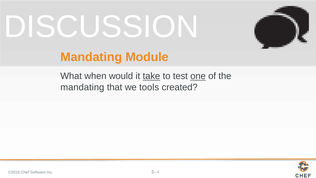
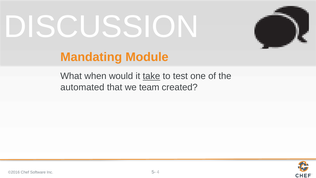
one underline: present -> none (198, 76)
mandating: mandating -> automated (82, 87)
tools: tools -> team (149, 87)
